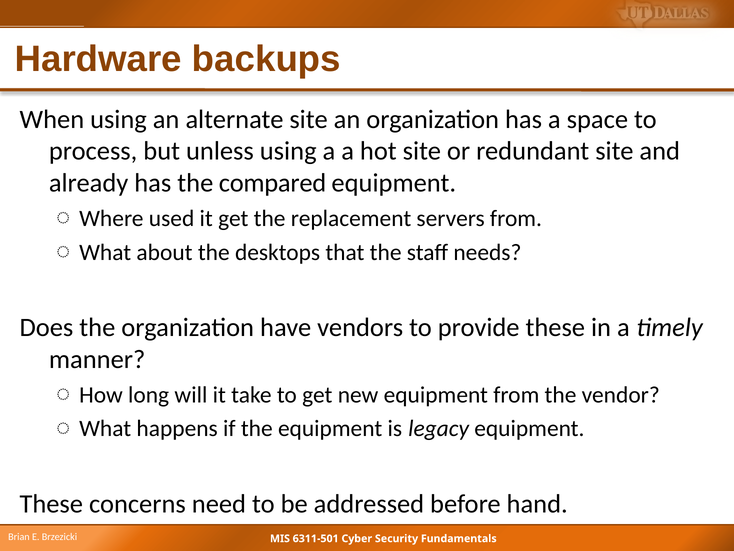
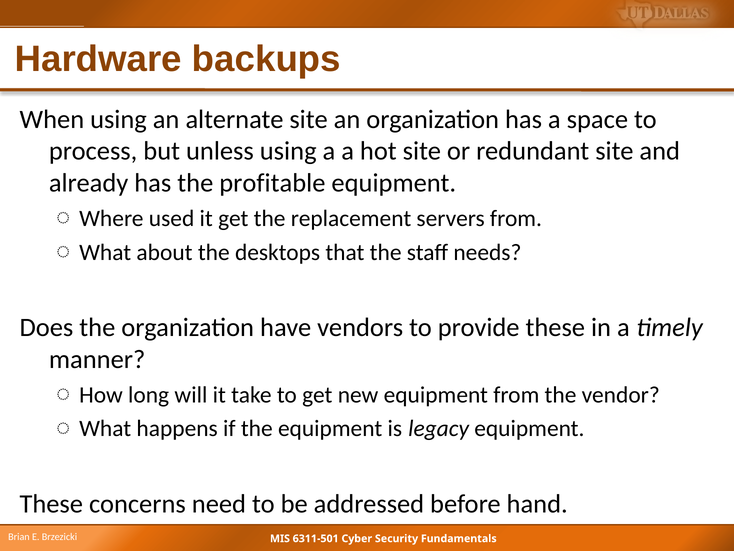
compared: compared -> profitable (272, 183)
